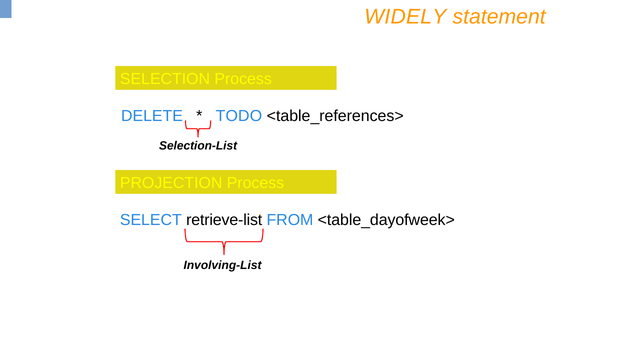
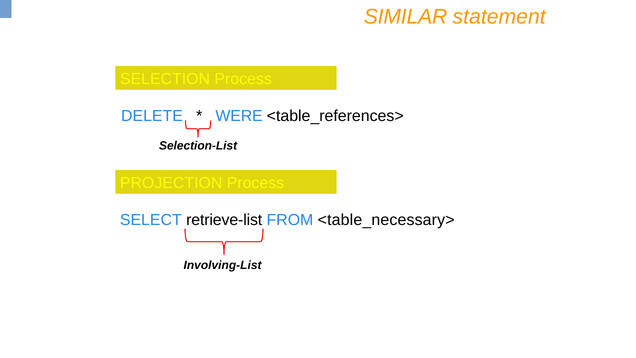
WIDELY: WIDELY -> SIMILAR (406, 17)
TODO: TODO -> WERE (239, 116)
<table_dayofweek>: <table_dayofweek> -> <table_necessary> (386, 220)
